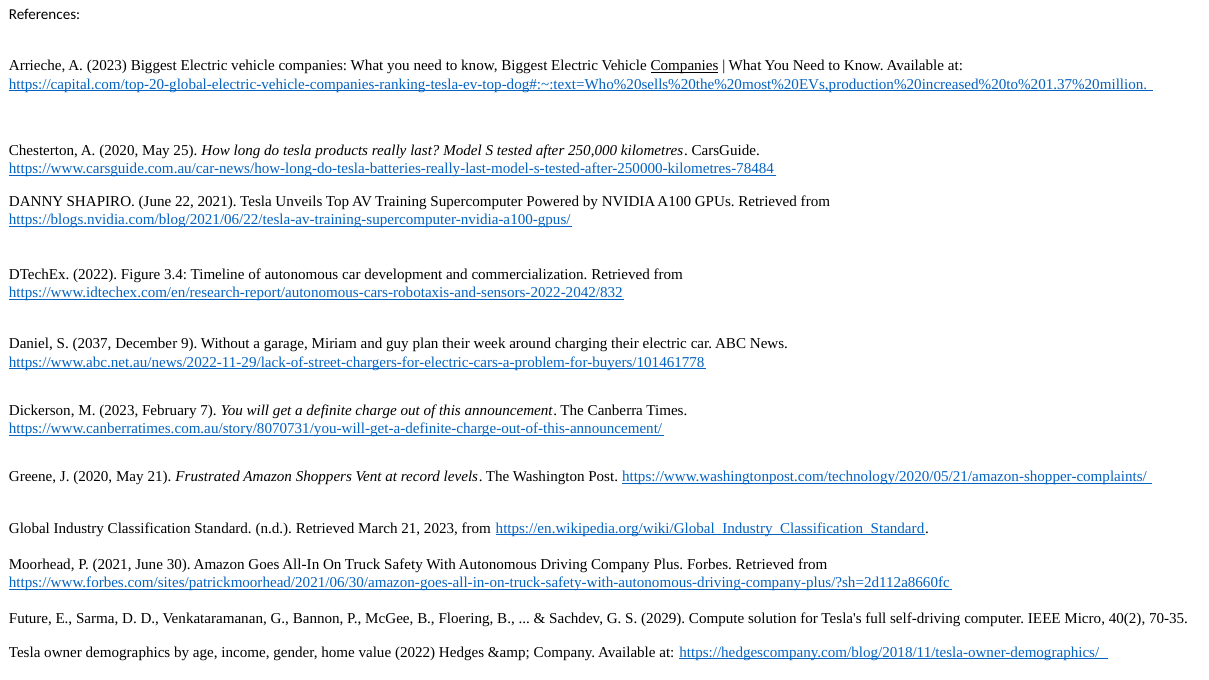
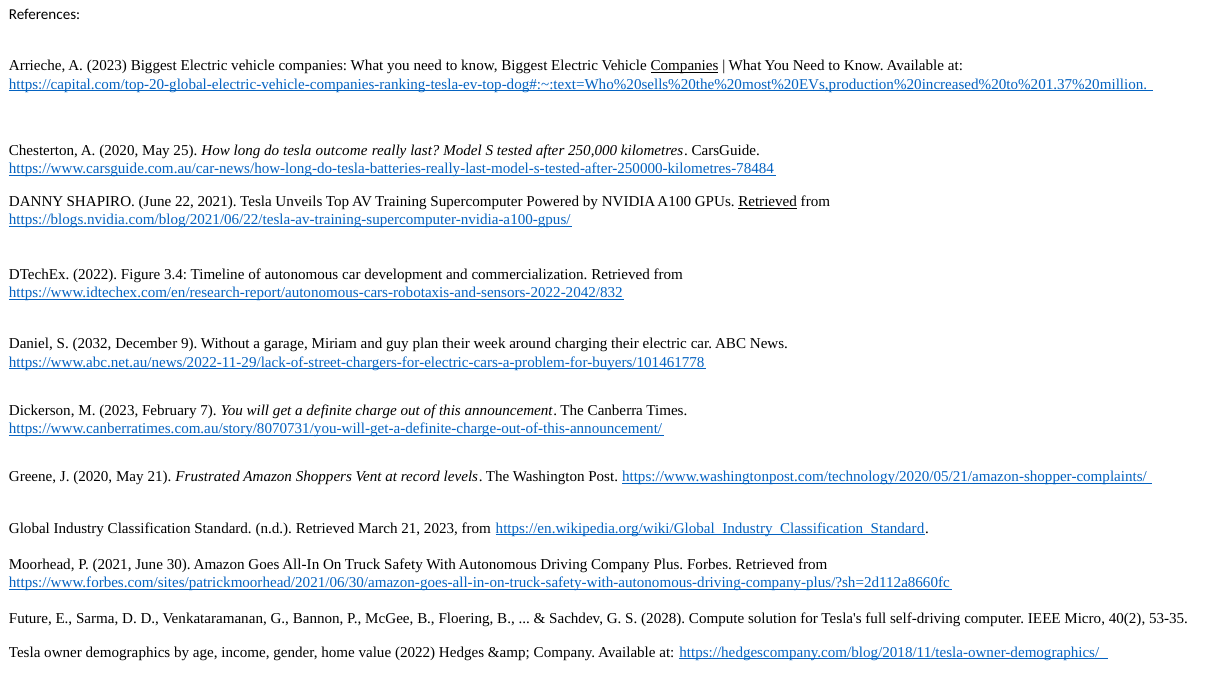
products: products -> outcome (342, 151)
Retrieved underline: none -> present (768, 202)
2037: 2037 -> 2032 (92, 344)
2029: 2029 -> 2028 (663, 619)
70-35: 70-35 -> 53-35 (1169, 619)
